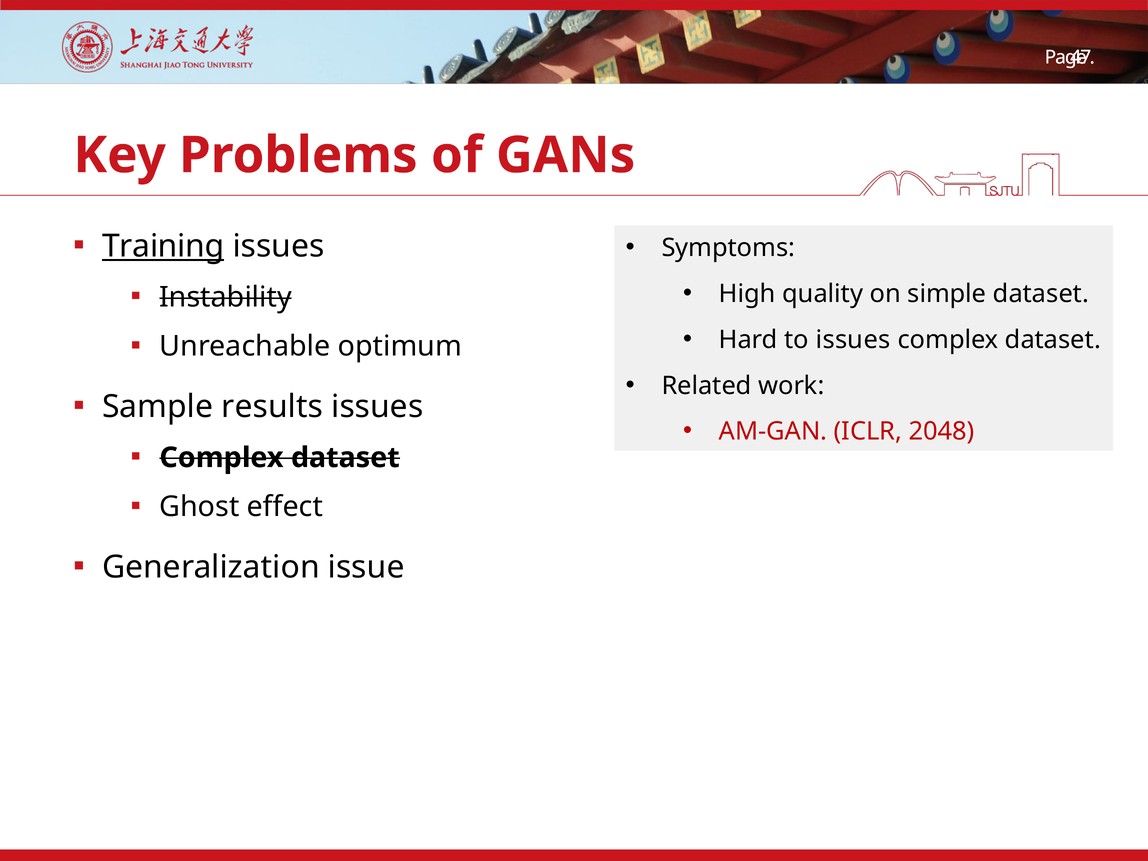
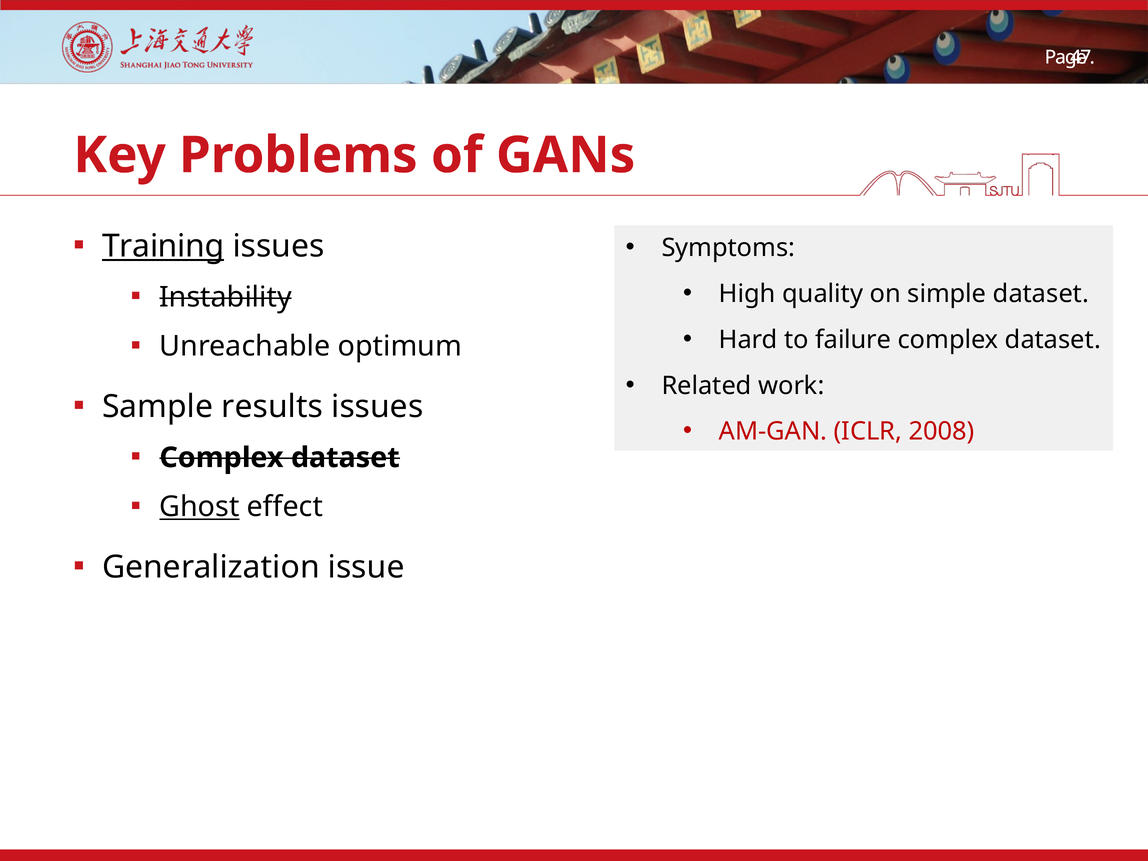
to issues: issues -> failure (853, 340)
2048: 2048 -> 2008 (942, 432)
Ghost underline: none -> present (199, 507)
